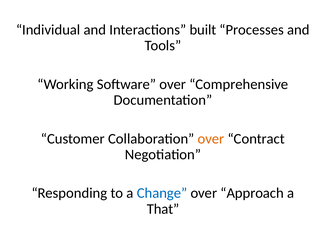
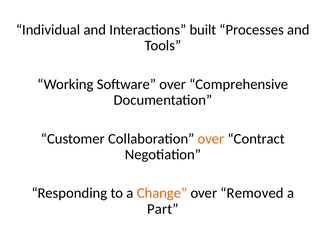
Change colour: blue -> orange (162, 194)
Approach: Approach -> Removed (252, 194)
That: That -> Part (163, 209)
